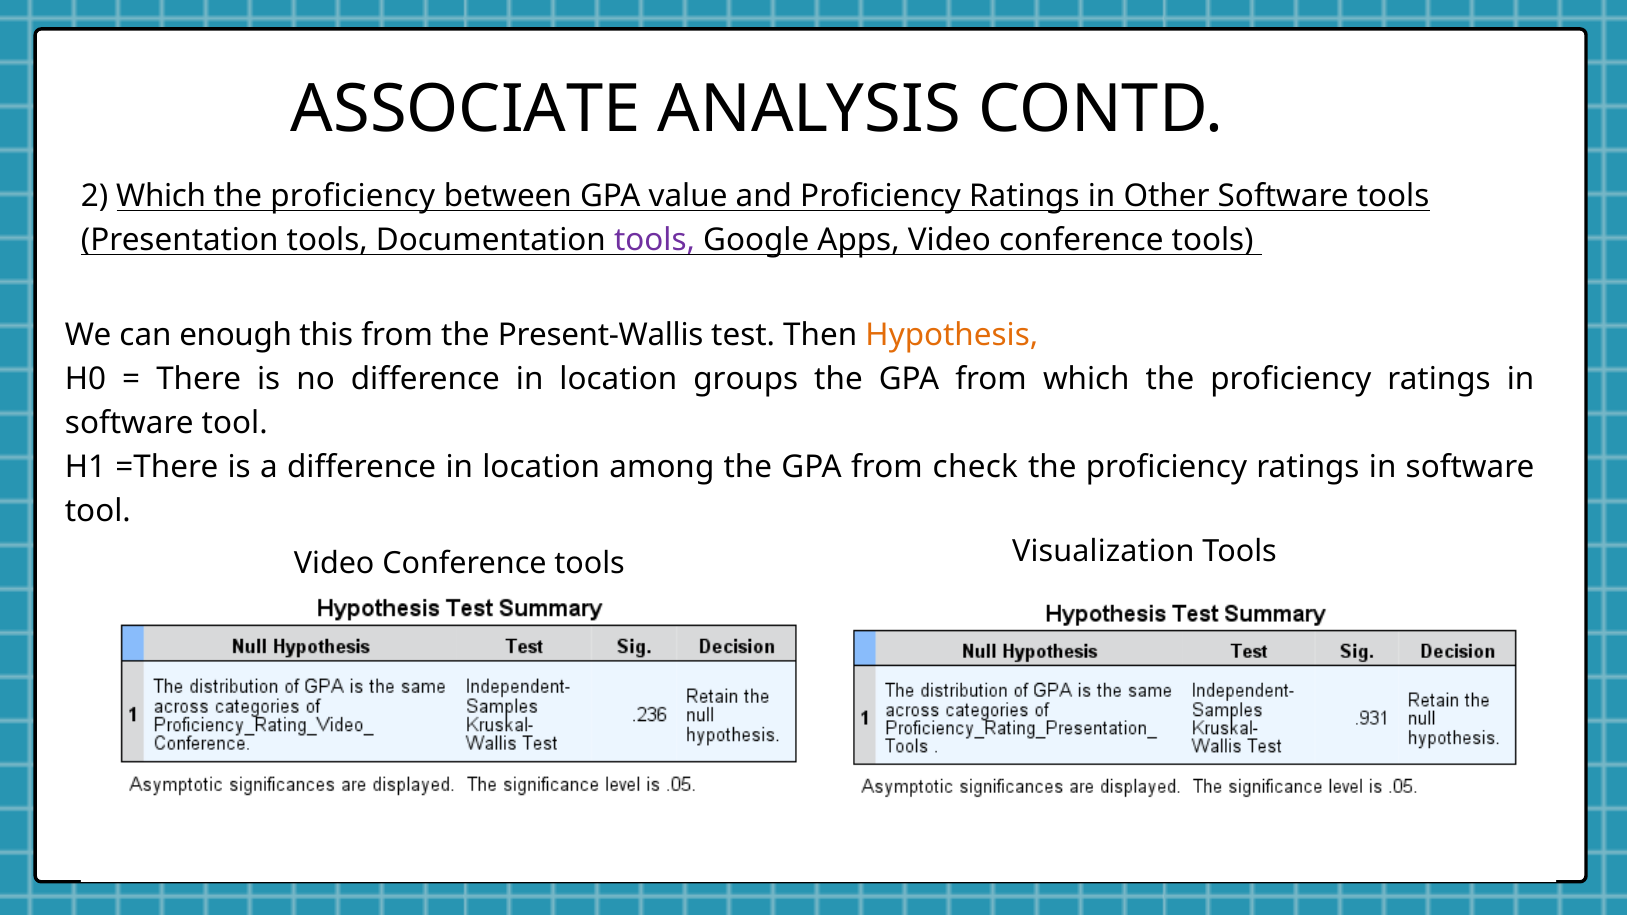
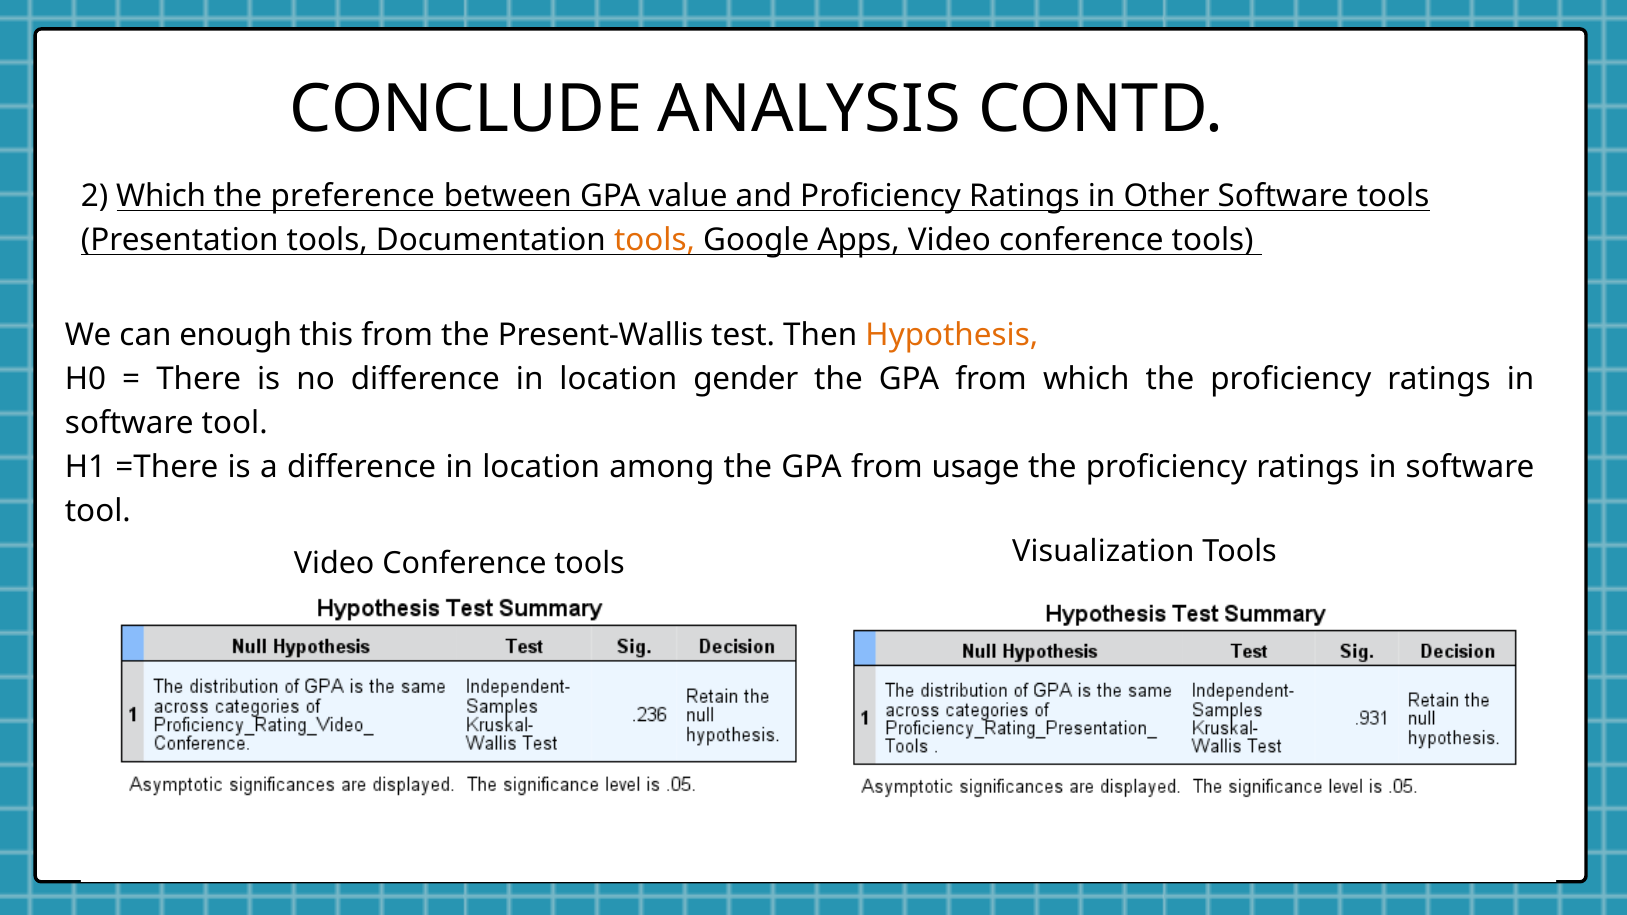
ASSOCIATE: ASSOCIATE -> CONCLUDE (466, 110)
proficiency: proficiency -> preference (353, 196)
tools colour: purple -> orange (655, 240)
groups: groups -> gender (746, 379)
check: check -> usage (976, 467)
